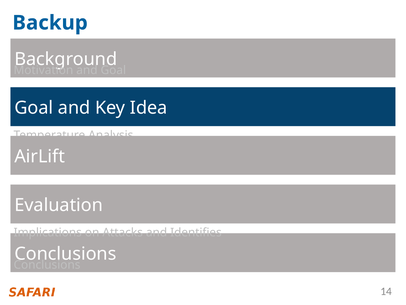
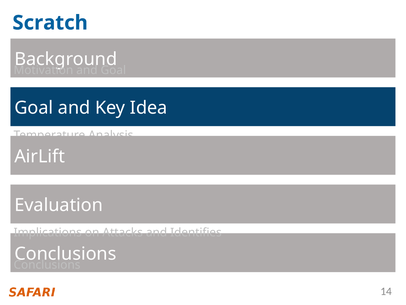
Backup: Backup -> Scratch (50, 23)
